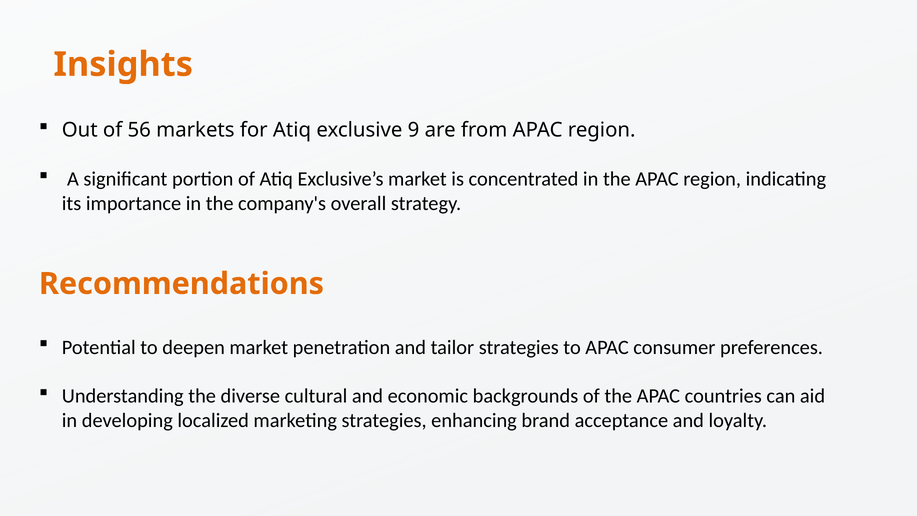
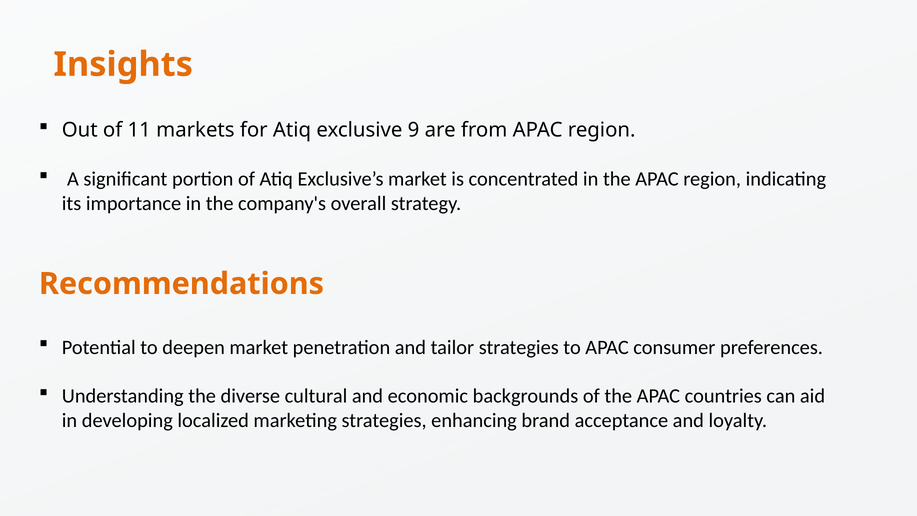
56: 56 -> 11 (139, 130)
